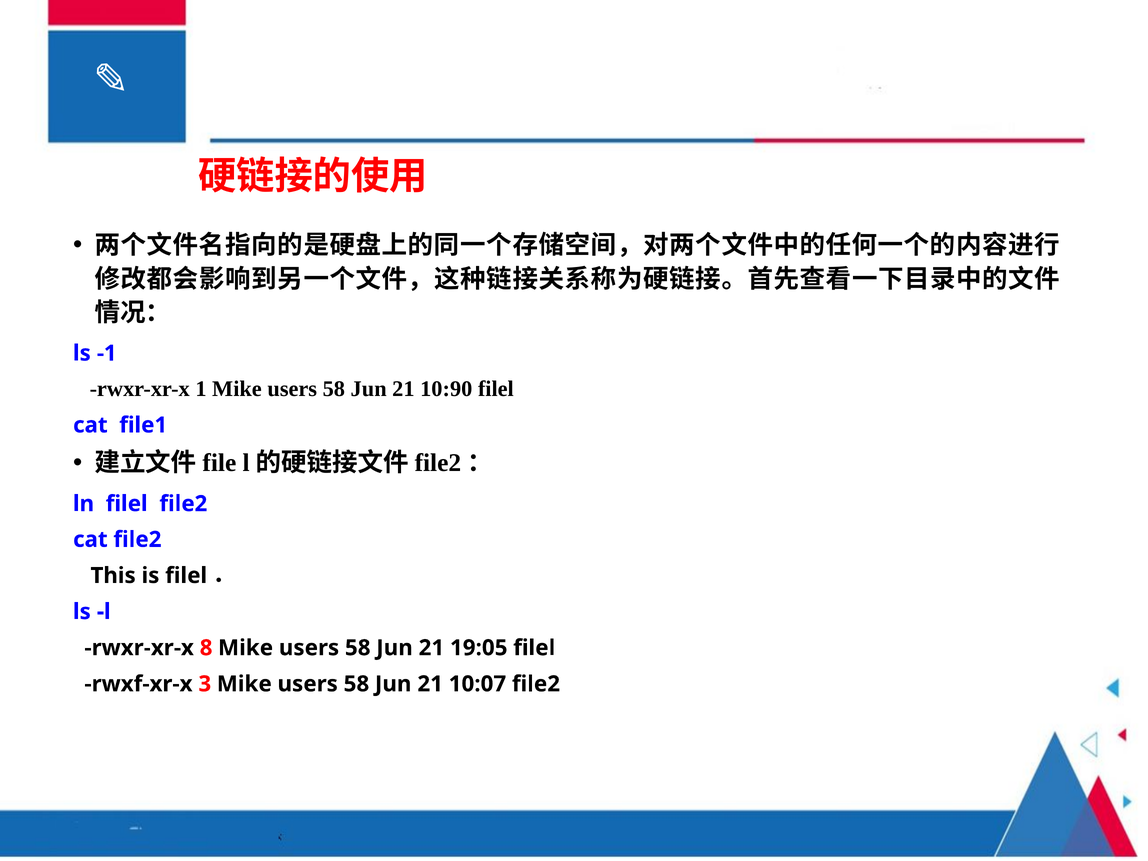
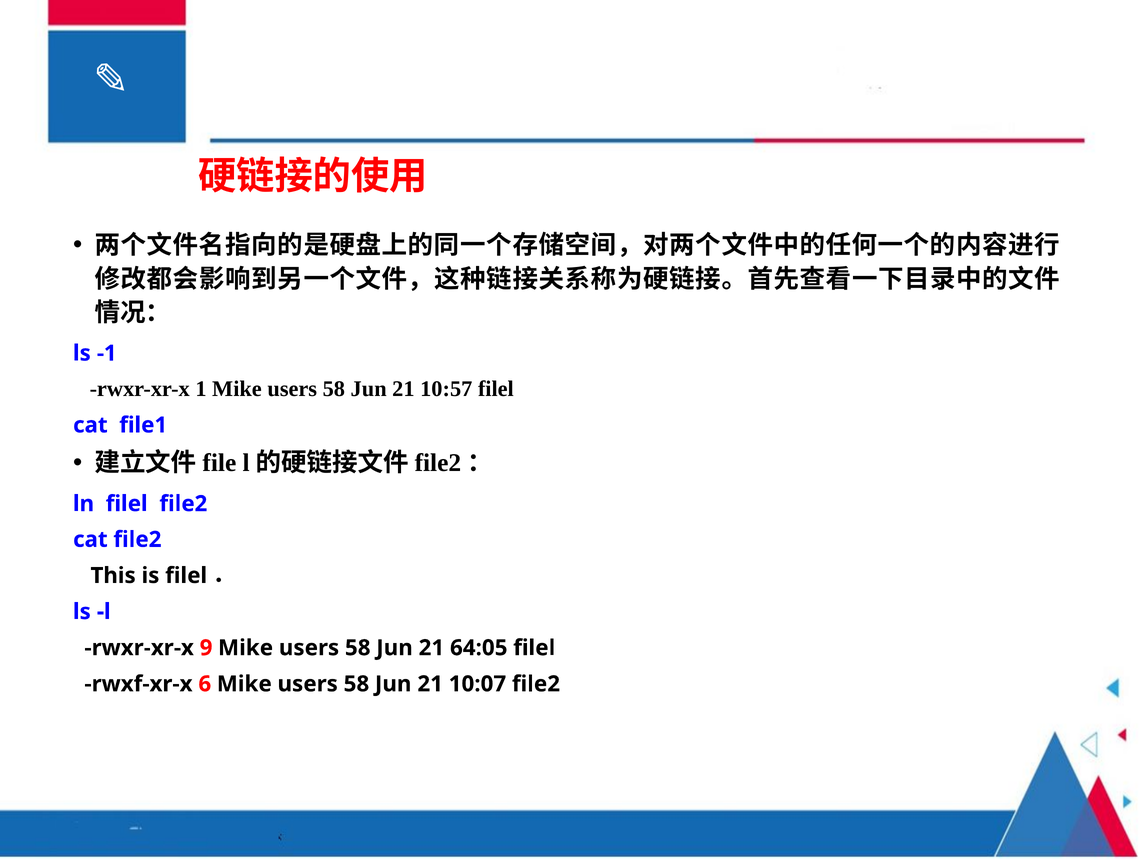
10:90: 10:90 -> 10:57 (446, 389)
8: 8 -> 9 (206, 648)
19:05: 19:05 -> 64:05 (479, 648)
3: 3 -> 6 (205, 684)
